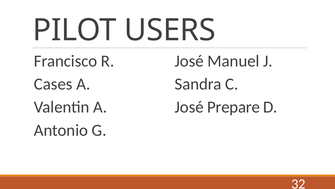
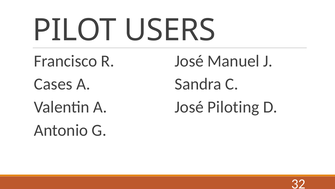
Prepare: Prepare -> Piloting (233, 107)
